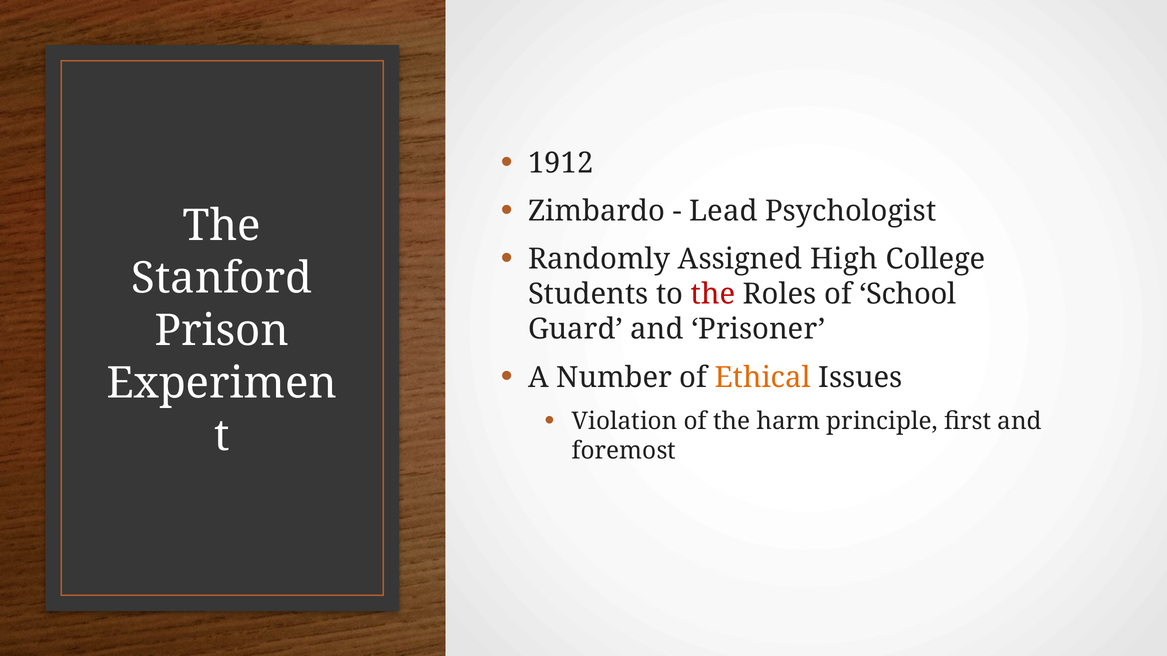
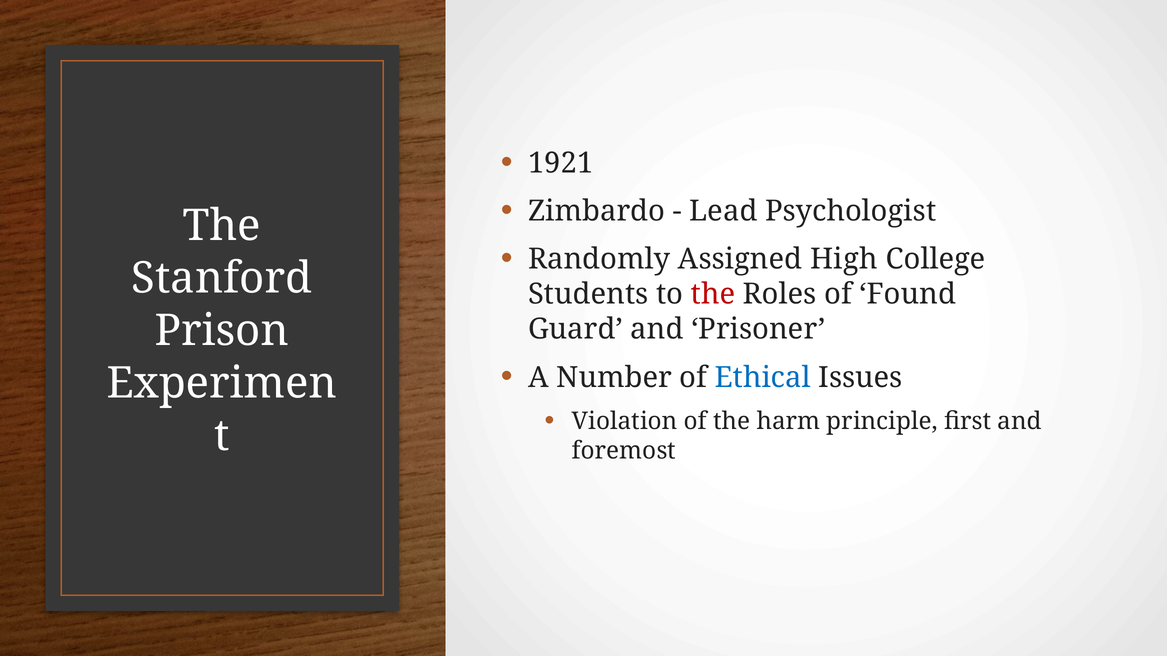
1912: 1912 -> 1921 (561, 163)
School: School -> Found (908, 294)
Ethical colour: orange -> blue (763, 378)
